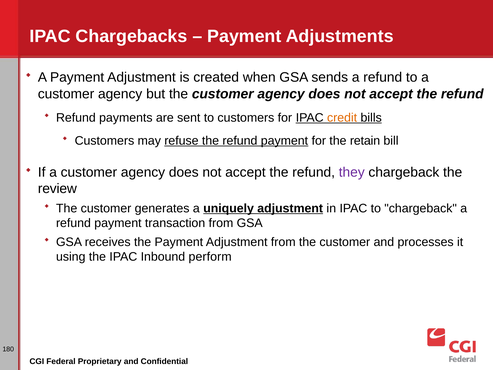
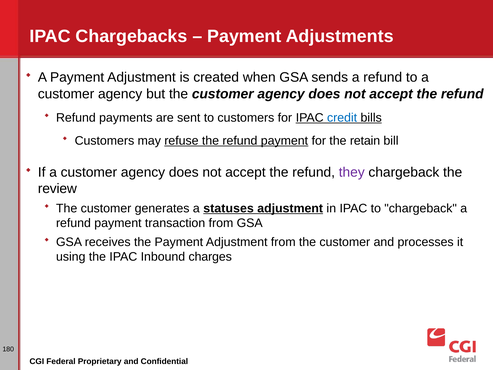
credit colour: orange -> blue (342, 118)
uniquely: uniquely -> statuses (229, 208)
perform: perform -> charges (210, 257)
